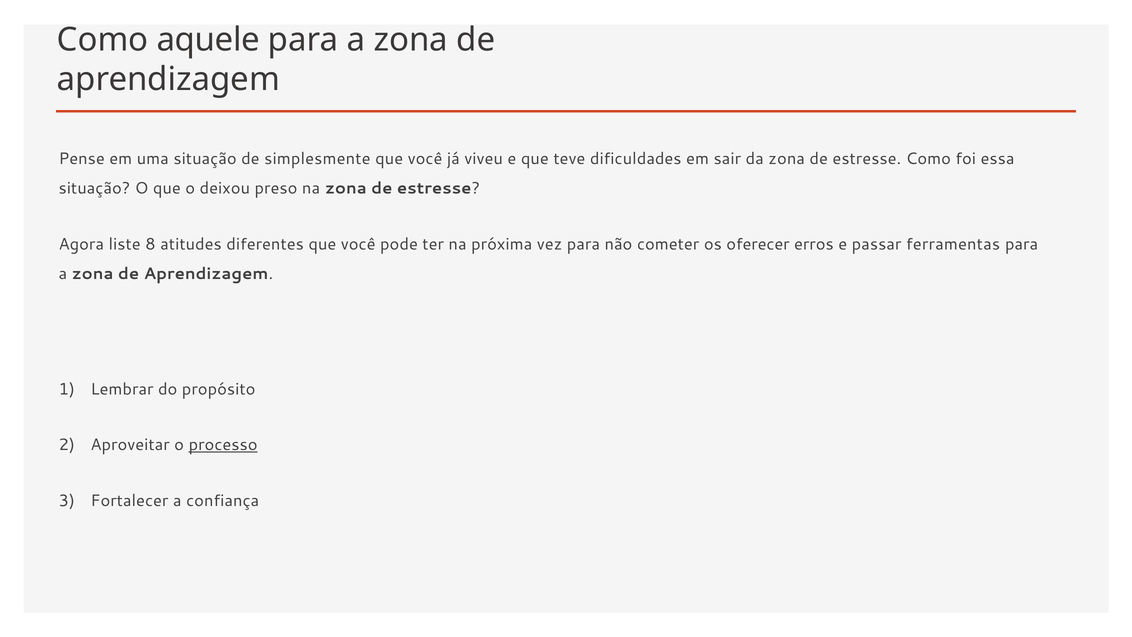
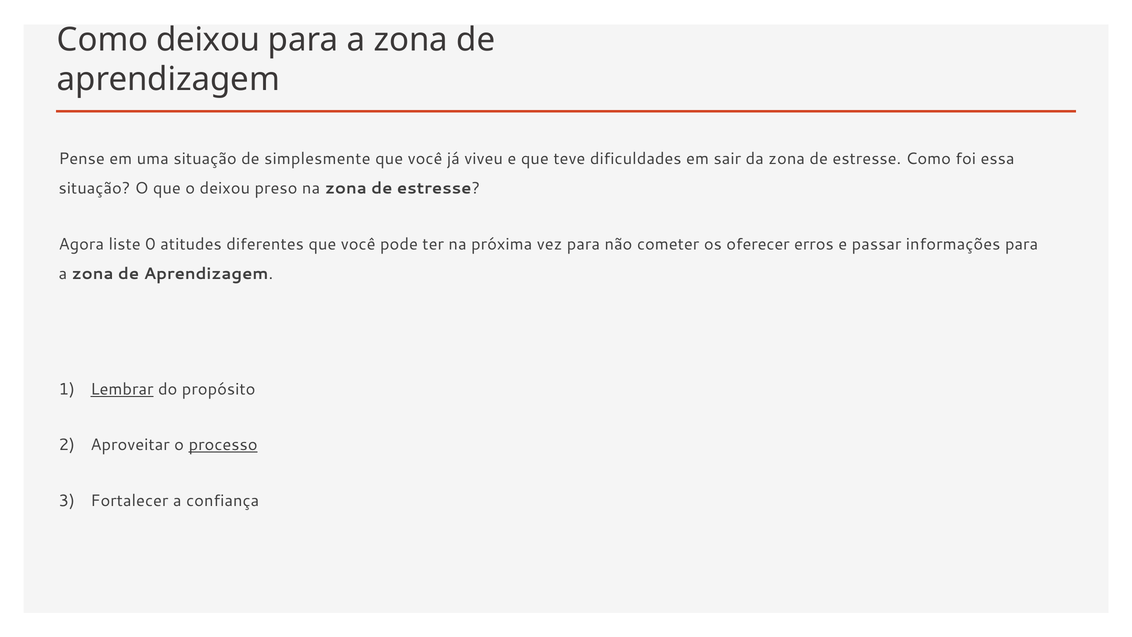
Como aquele: aquele -> deixou (208, 40)
8: 8 -> 0 (150, 244)
ferramentas: ferramentas -> informações (953, 244)
Lembrar underline: none -> present (122, 389)
